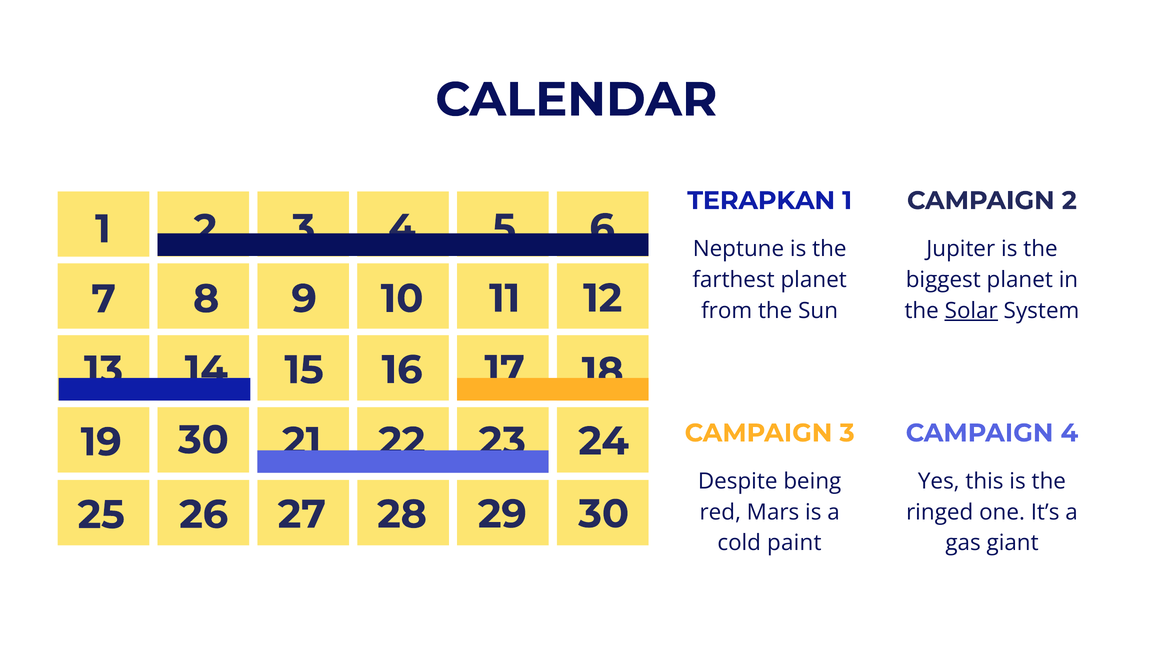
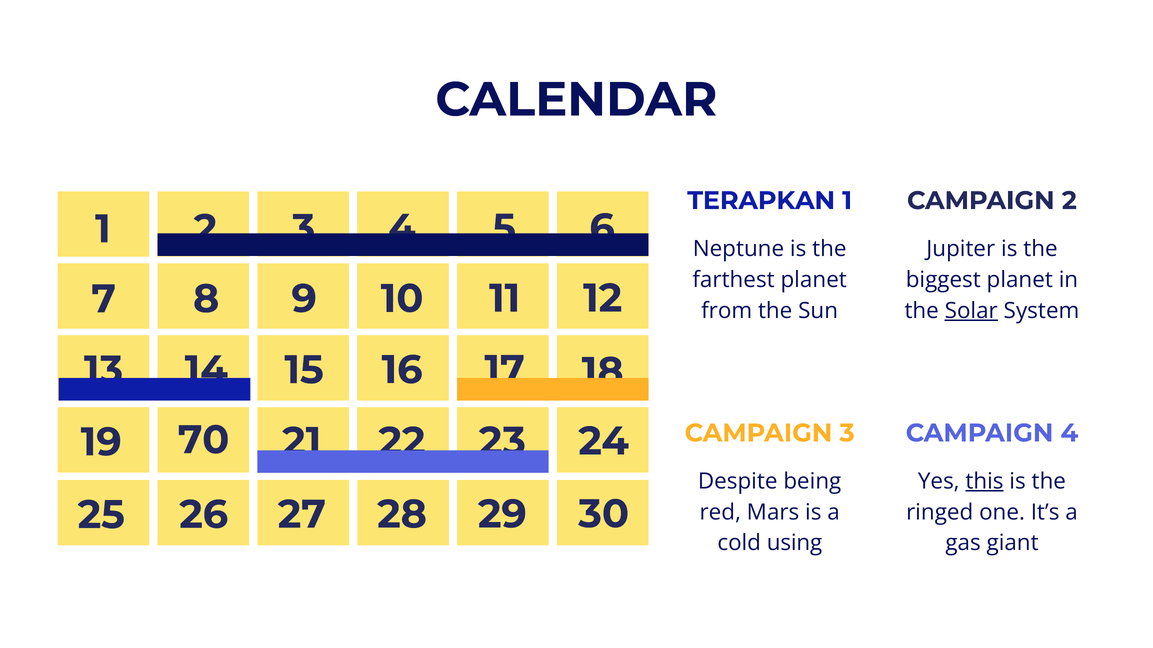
19 30: 30 -> 70 (204, 440)
this underline: none -> present (984, 482)
paint: paint -> using (795, 544)
